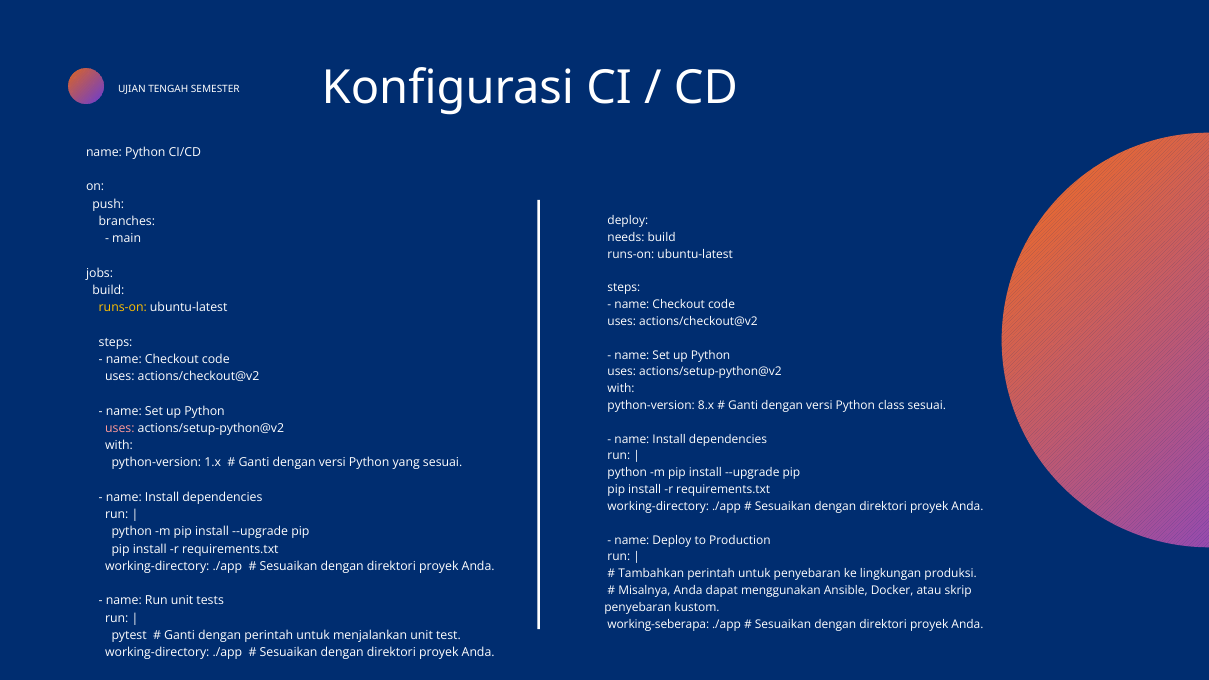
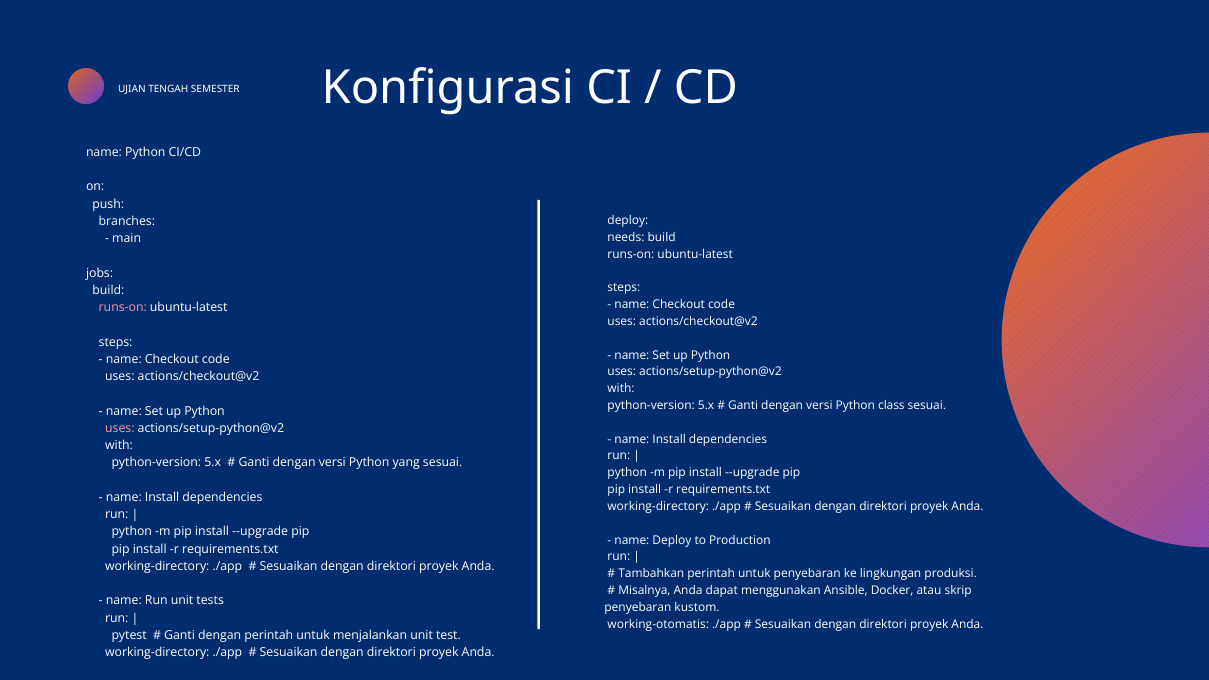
runs-on colour: yellow -> pink (123, 308)
8.x: 8.x -> 5.x (706, 406)
1.x: 1.x -> 5.x (213, 463)
working-seberapa: working-seberapa -> working-otomatis (658, 624)
